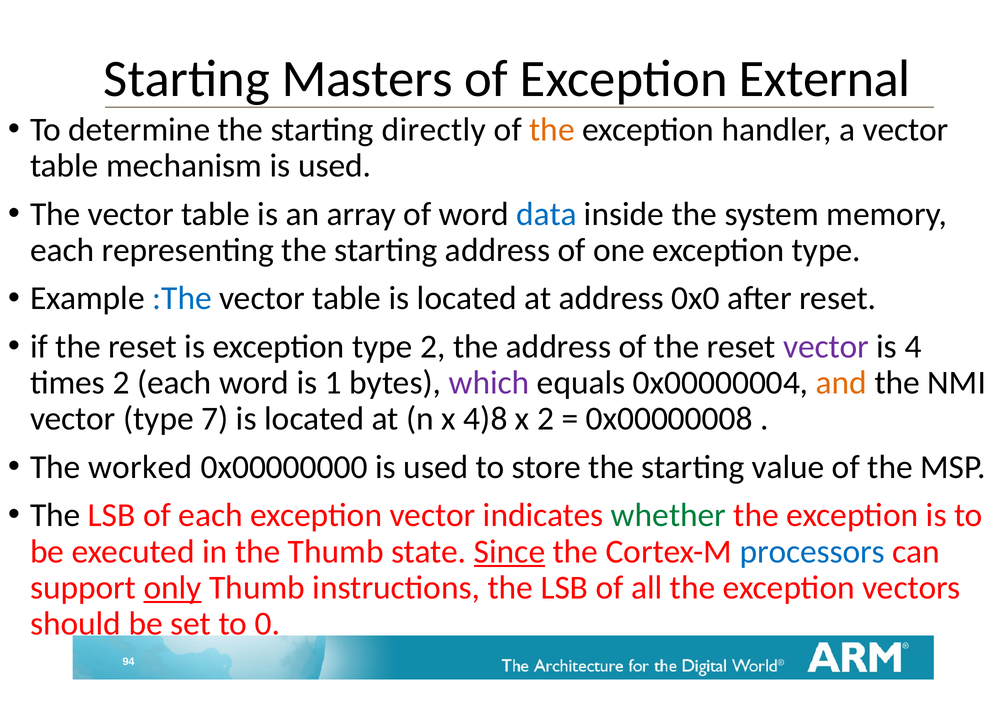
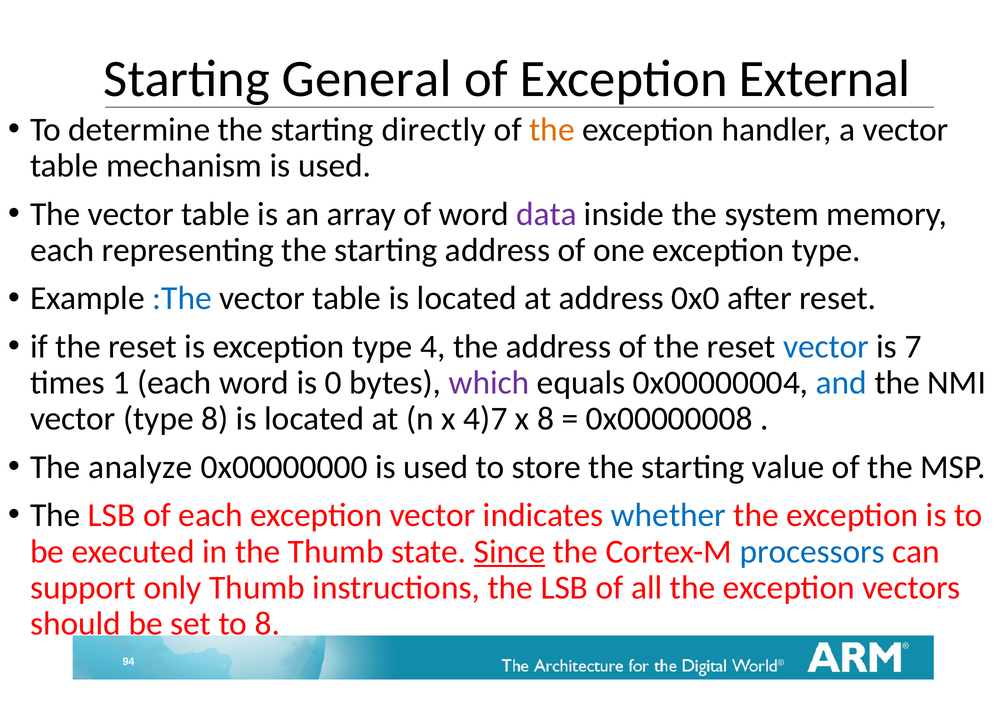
Masters: Masters -> General (367, 79)
data colour: blue -> purple (547, 214)
type 2: 2 -> 4 (433, 346)
vector colour: purple -> blue (826, 346)
4: 4 -> 7 (913, 346)
times 2: 2 -> 1 (121, 383)
1: 1 -> 0 (333, 383)
and colour: orange -> blue (841, 383)
type 7: 7 -> 8 (215, 419)
4)8: 4)8 -> 4)7 (485, 419)
x 2: 2 -> 8 (545, 419)
worked: worked -> analyze (140, 467)
whether colour: green -> blue (669, 515)
only underline: present -> none (173, 587)
to 0: 0 -> 8 (267, 623)
